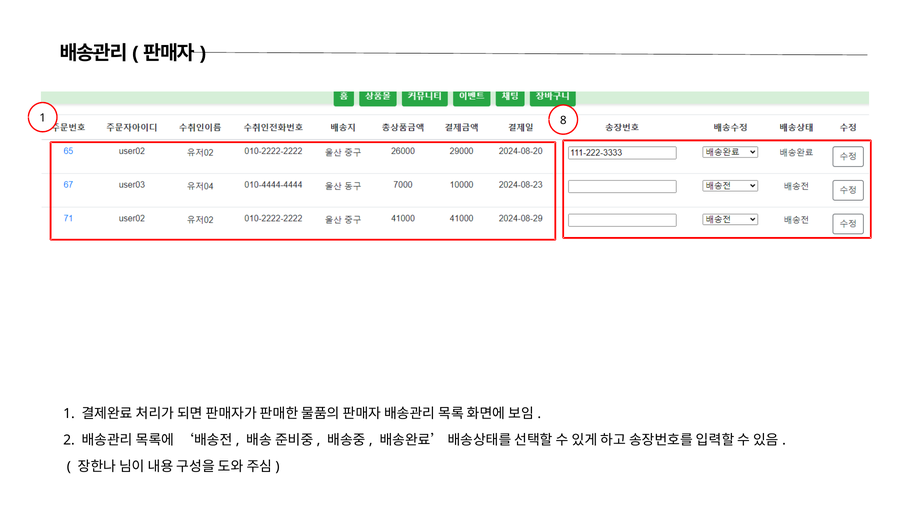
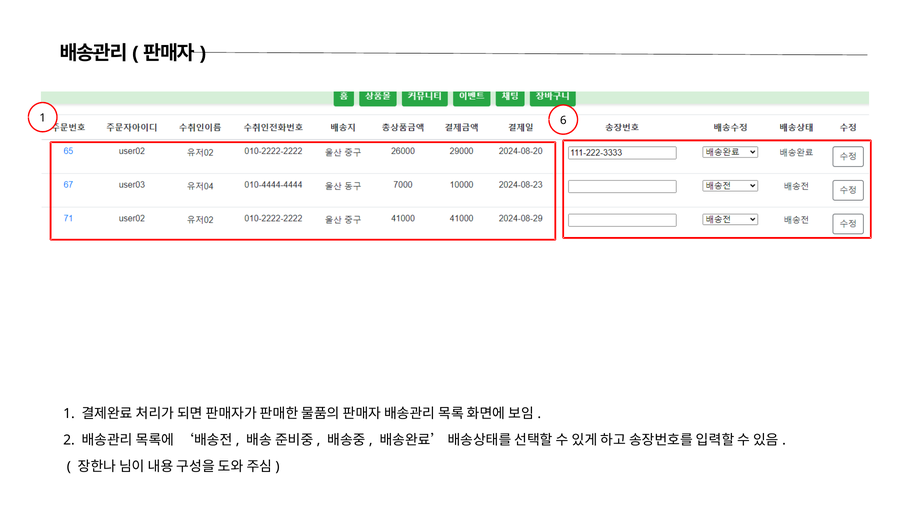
8: 8 -> 6 (563, 120)
